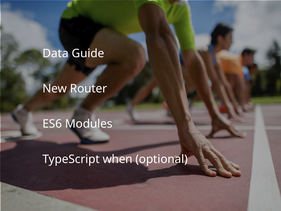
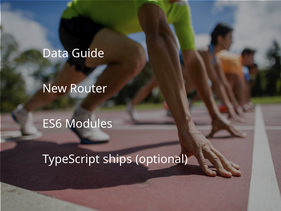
when: when -> ships (118, 159)
